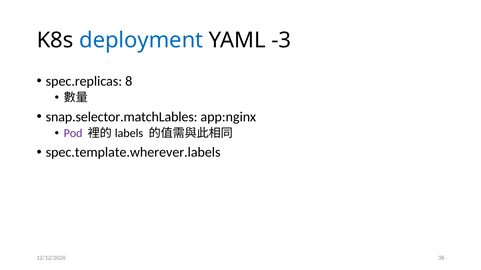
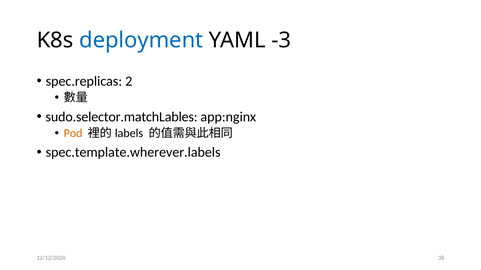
8: 8 -> 2 (129, 81)
snap.selector.matchLables: snap.selector.matchLables -> sudo.selector.matchLables (122, 117)
Pod colour: purple -> orange (73, 134)
